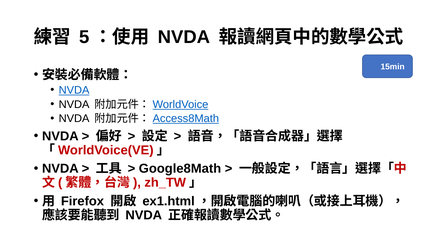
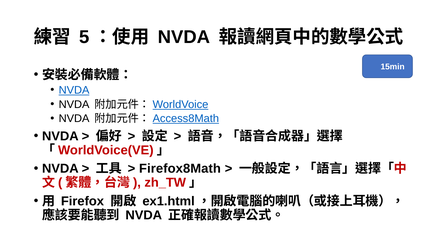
Google8Math: Google8Math -> Firefox8Math (180, 169)
